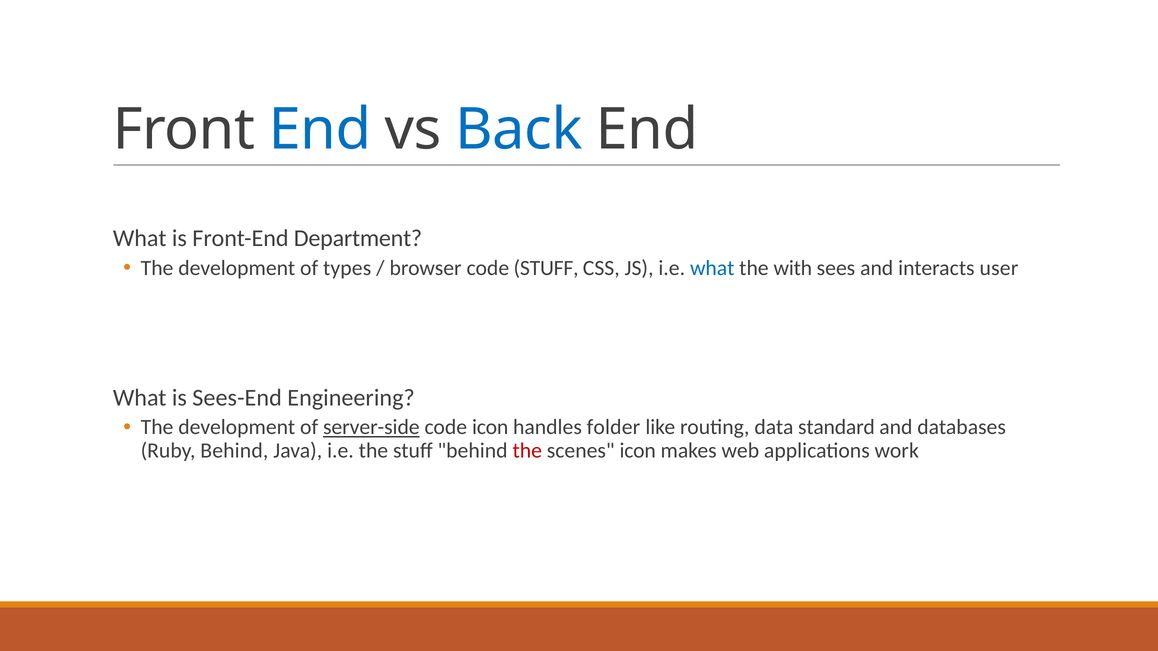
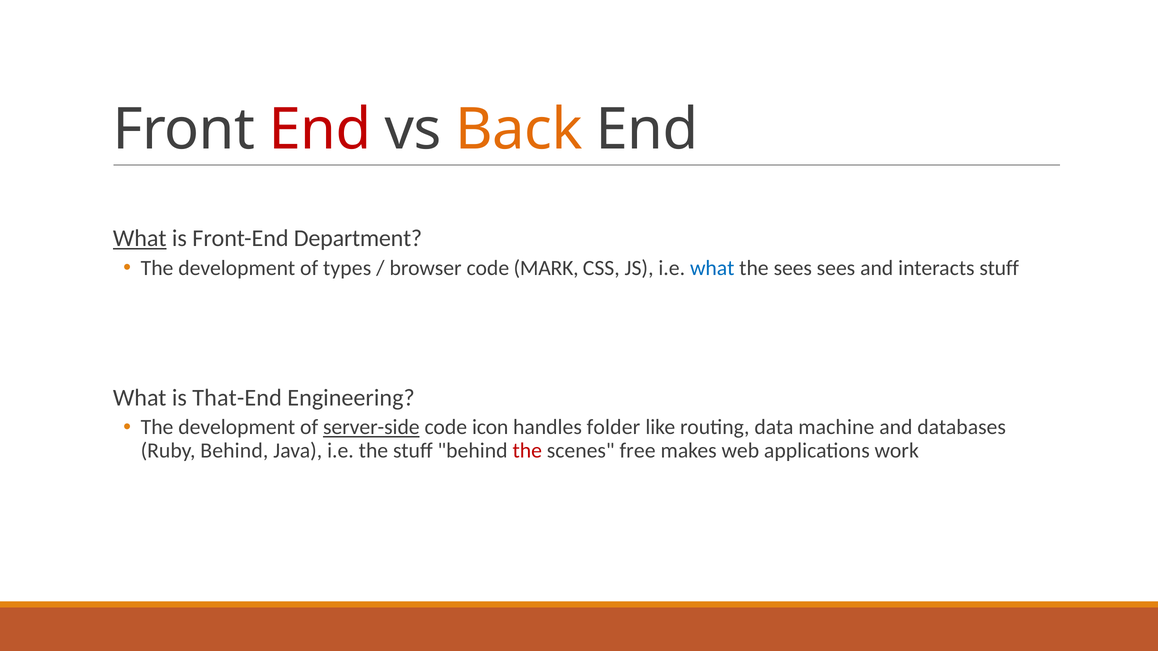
End colour: blue -> red (320, 130)
Back colour: blue -> orange (519, 130)
What underline: none -> present (140, 238)
code STUFF: STUFF -> MARK (546, 268)
the with: with -> sees (793, 268)
interacts user: user -> stuff (999, 268)
Sees-End: Sees-End -> That-End (237, 398)
standard: standard -> machine (836, 428)
scenes icon: icon -> free (638, 451)
